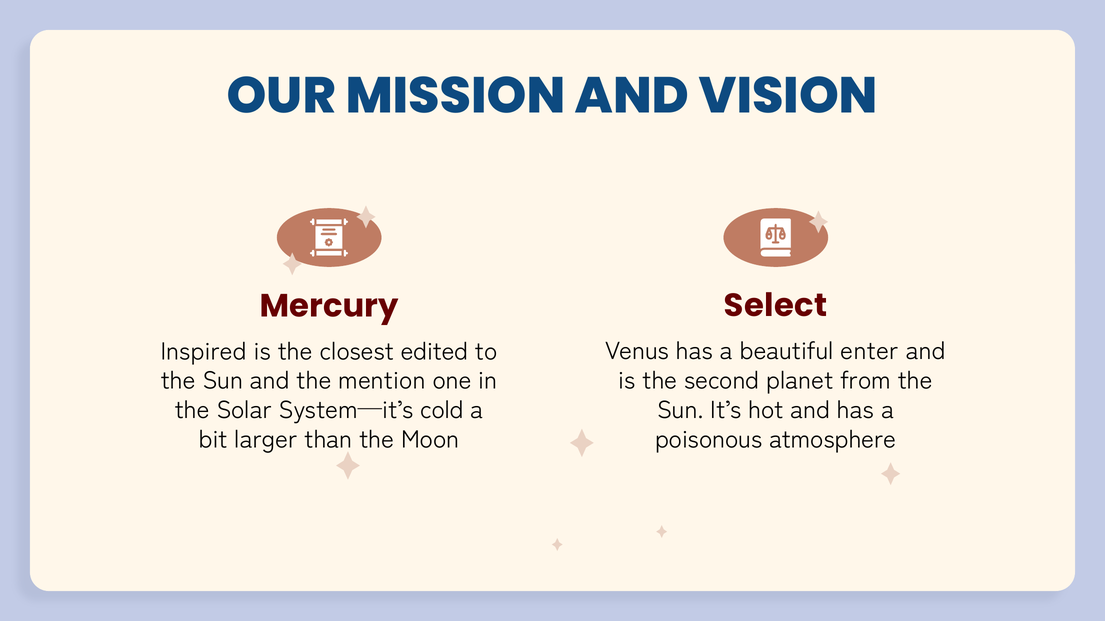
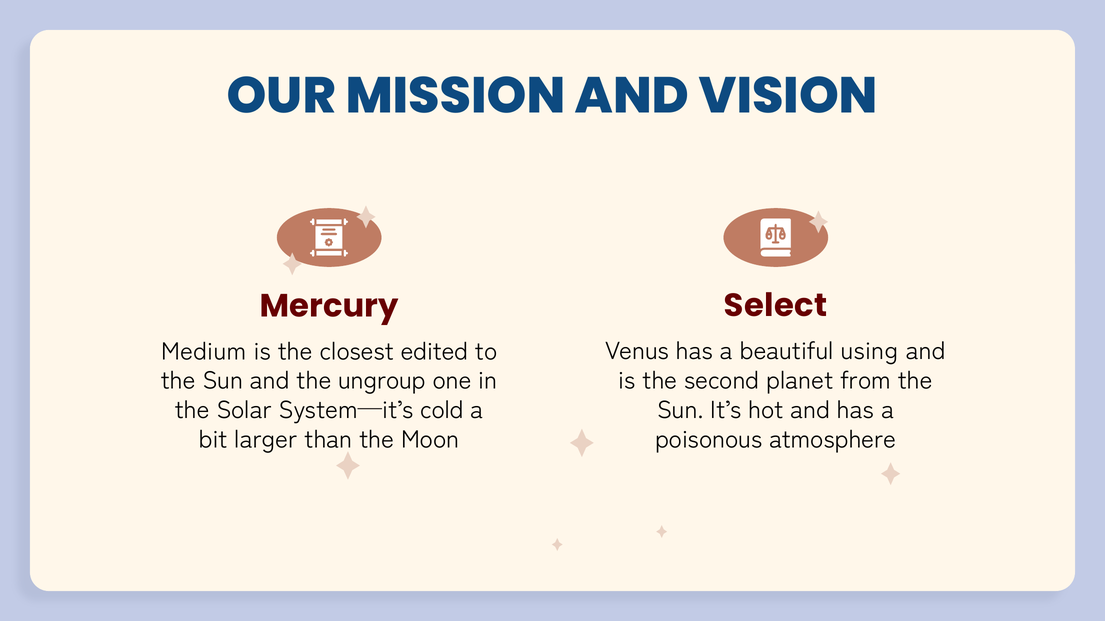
enter: enter -> using (870, 352)
Inspired: Inspired -> Medium (204, 352)
mention: mention -> ungroup (382, 381)
